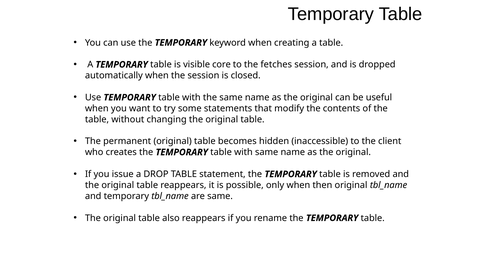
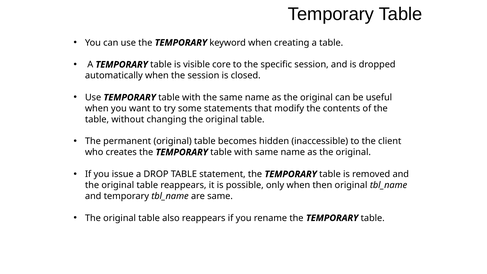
fetches: fetches -> specific (276, 65)
